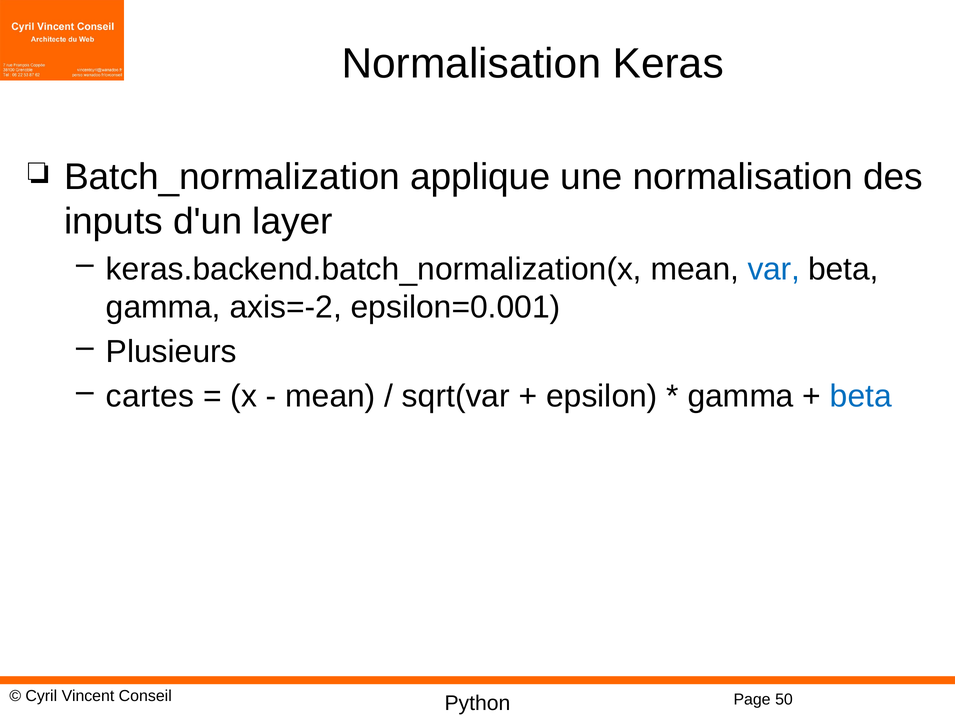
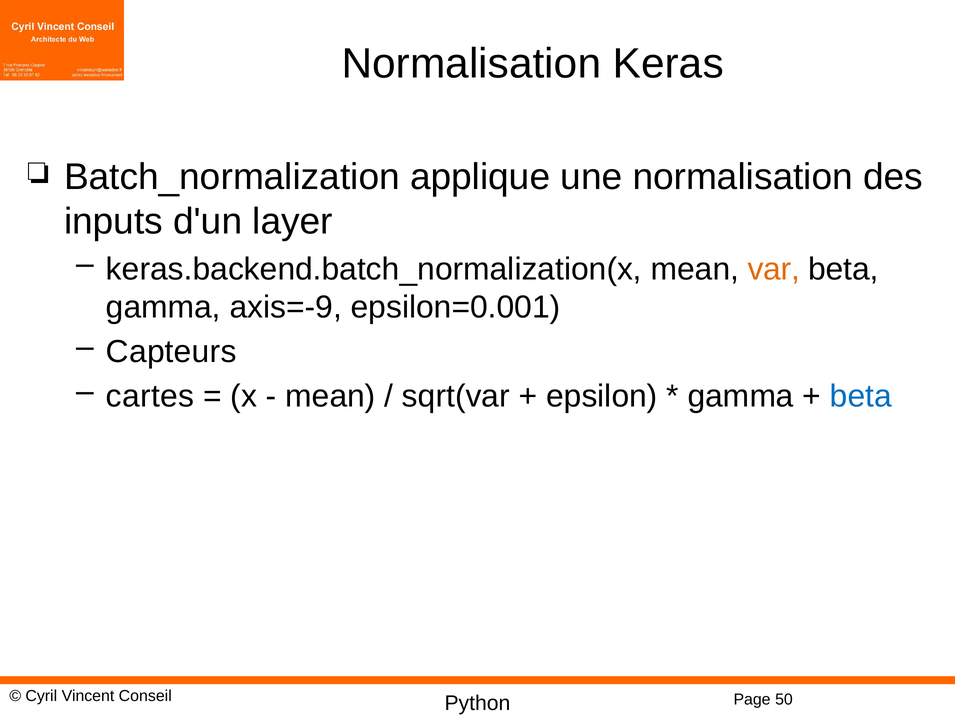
var colour: blue -> orange (774, 269)
axis=-2: axis=-2 -> axis=-9 (286, 307)
Plusieurs: Plusieurs -> Capteurs (171, 352)
